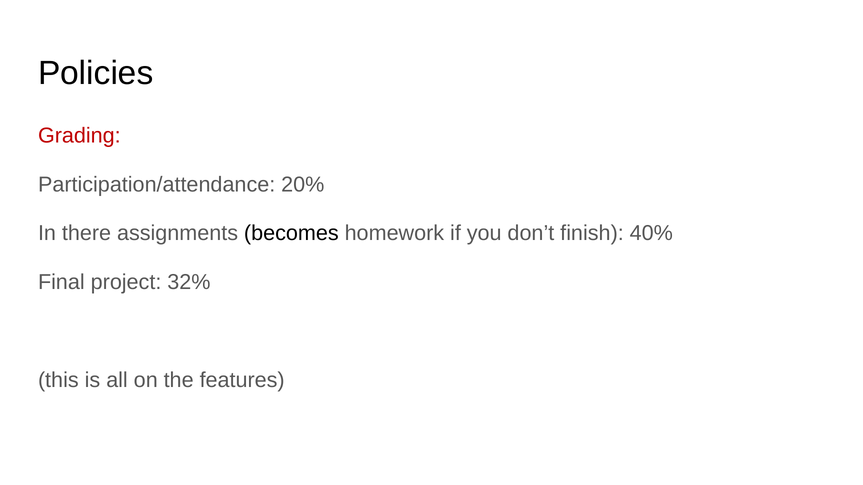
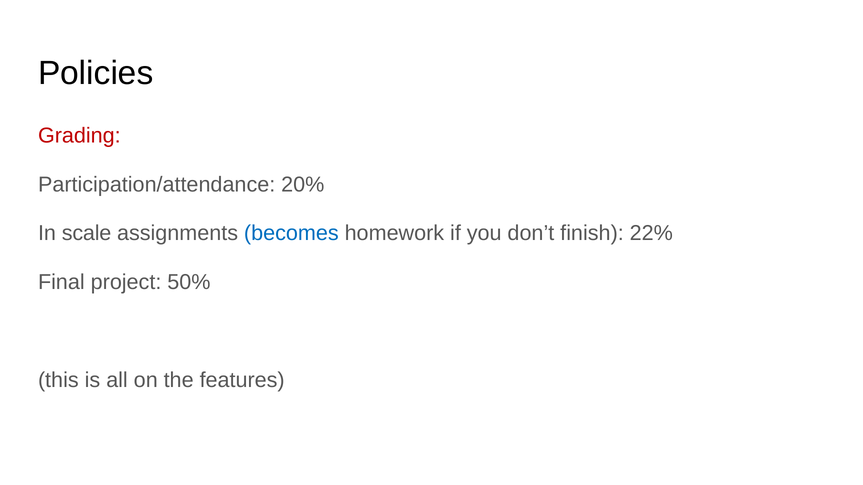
there: there -> scale (87, 234)
becomes colour: black -> blue (291, 234)
40%: 40% -> 22% (651, 234)
32%: 32% -> 50% (189, 282)
